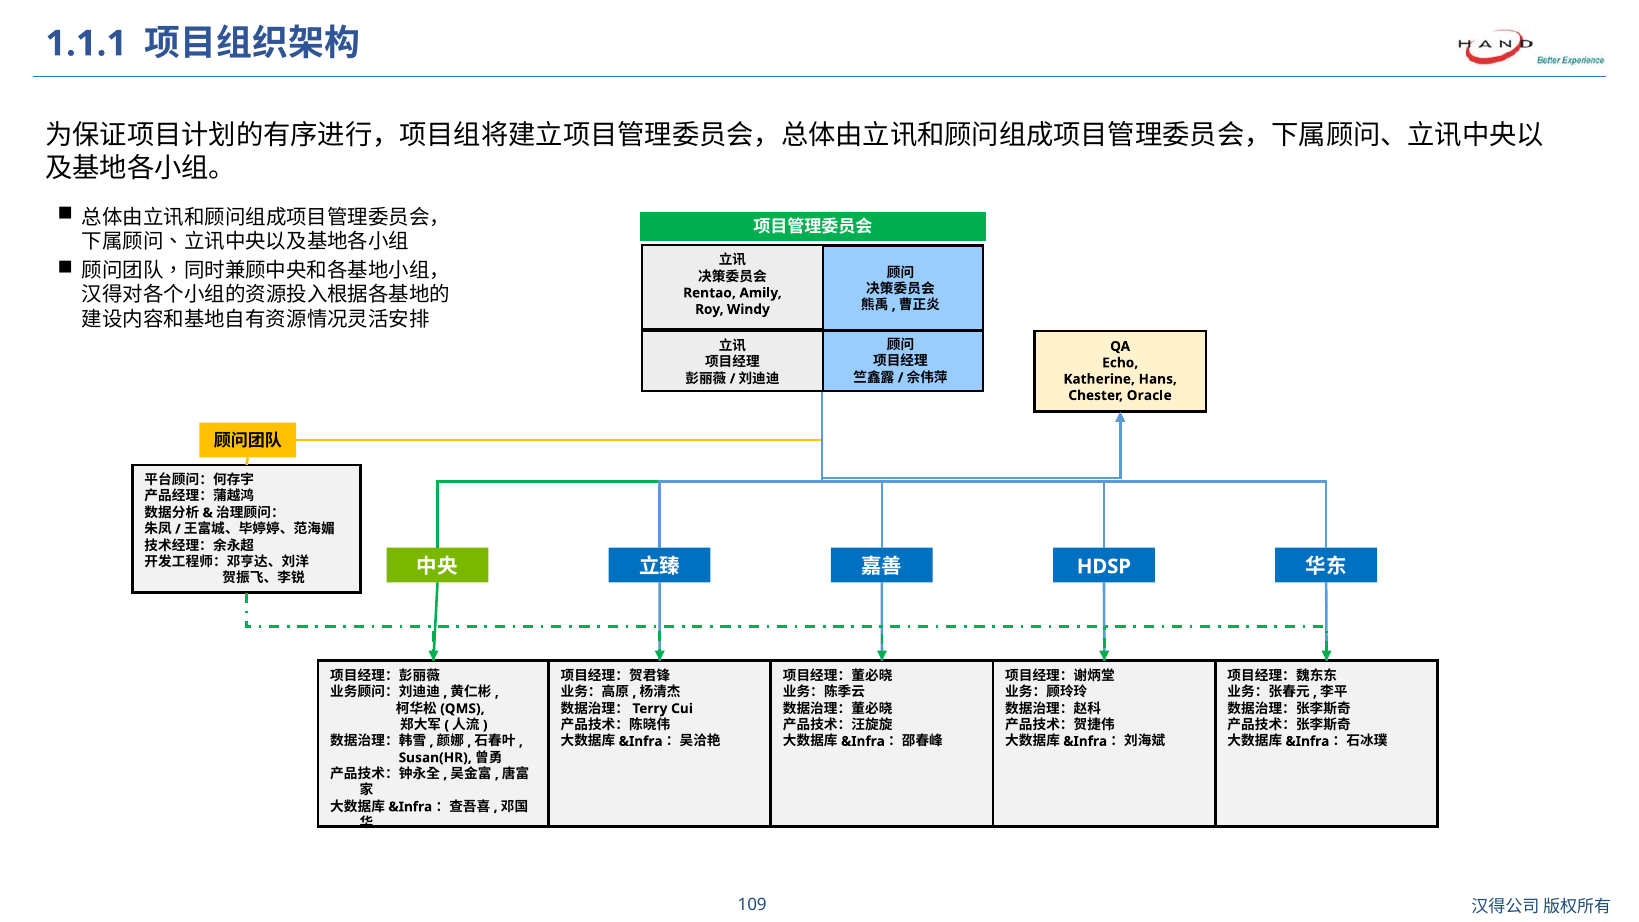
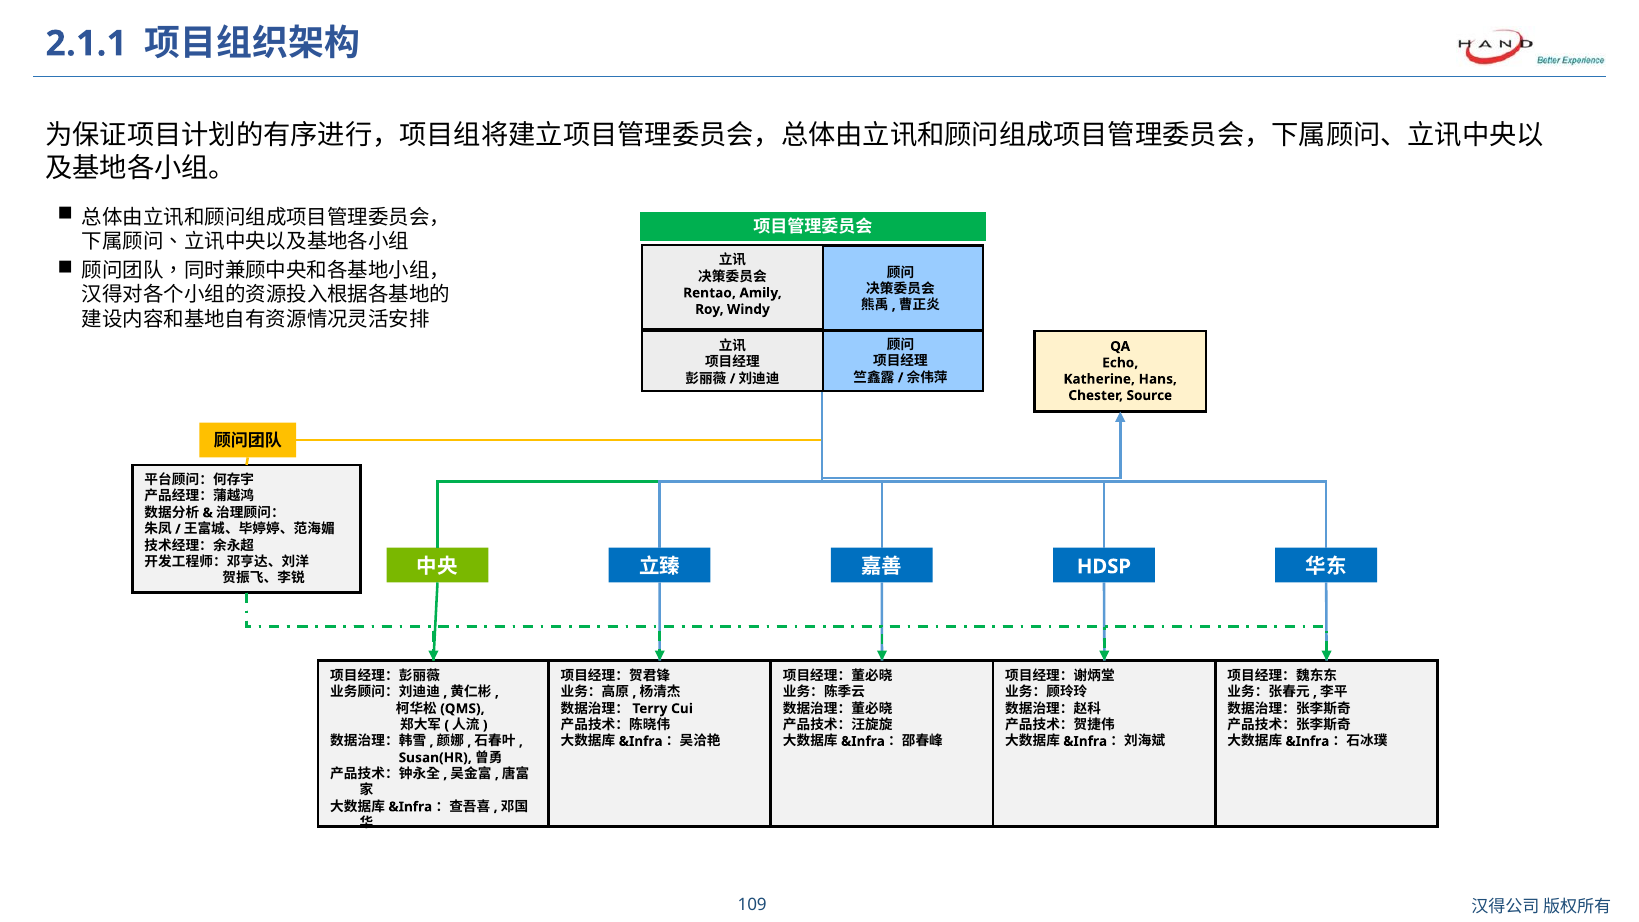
1.1.1: 1.1.1 -> 2.1.1 (86, 44)
Oracle: Oracle -> Source (1149, 395)
